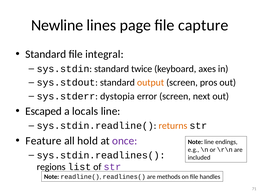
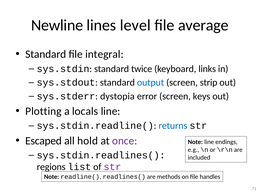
page: page -> level (135, 25)
capture: capture -> average (203, 25)
axes: axes -> links (207, 69)
output colour: orange -> blue (151, 83)
pros: pros -> strip (209, 83)
next: next -> keys (202, 96)
Escaped: Escaped -> Plotting (43, 111)
returns colour: orange -> blue (173, 126)
Feature: Feature -> Escaped (44, 141)
